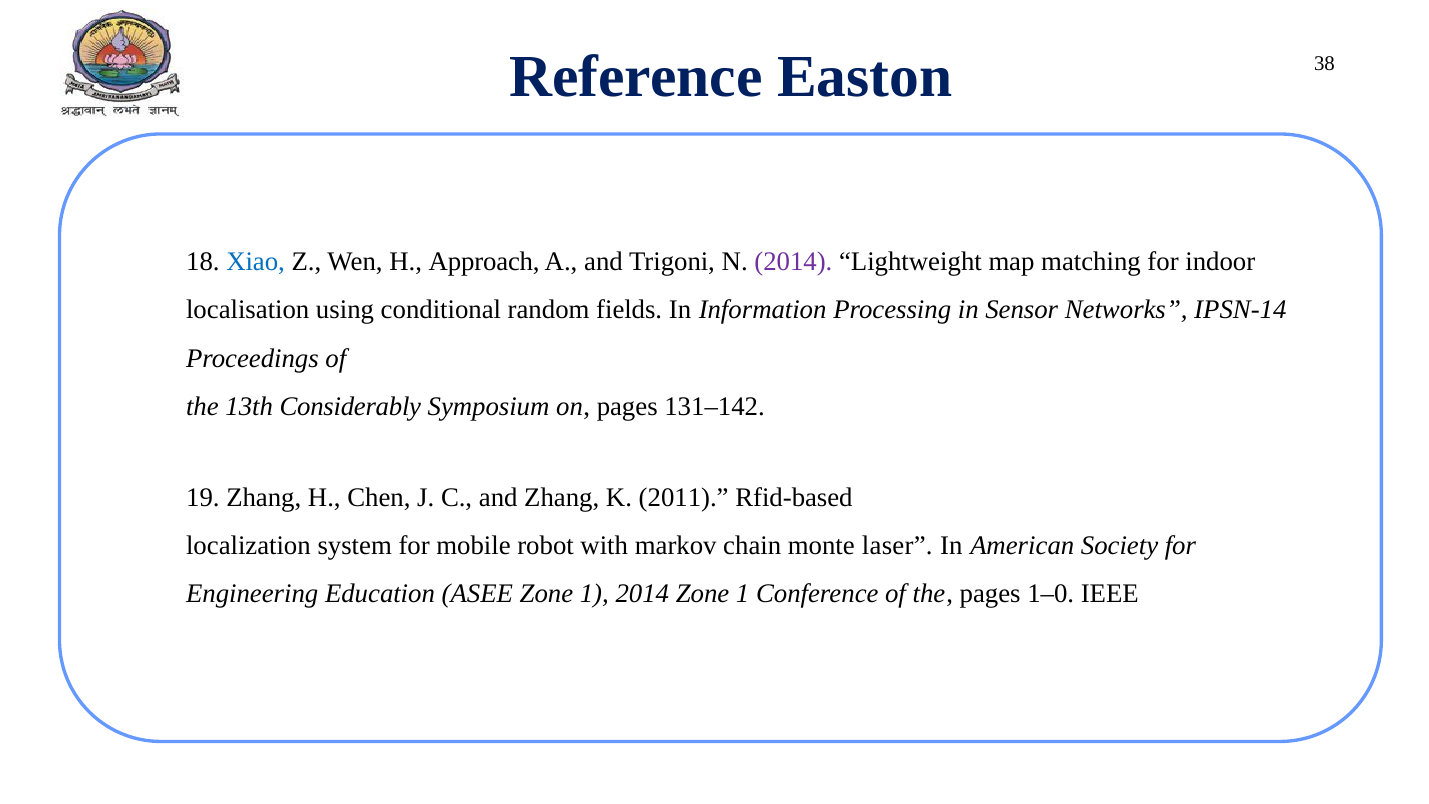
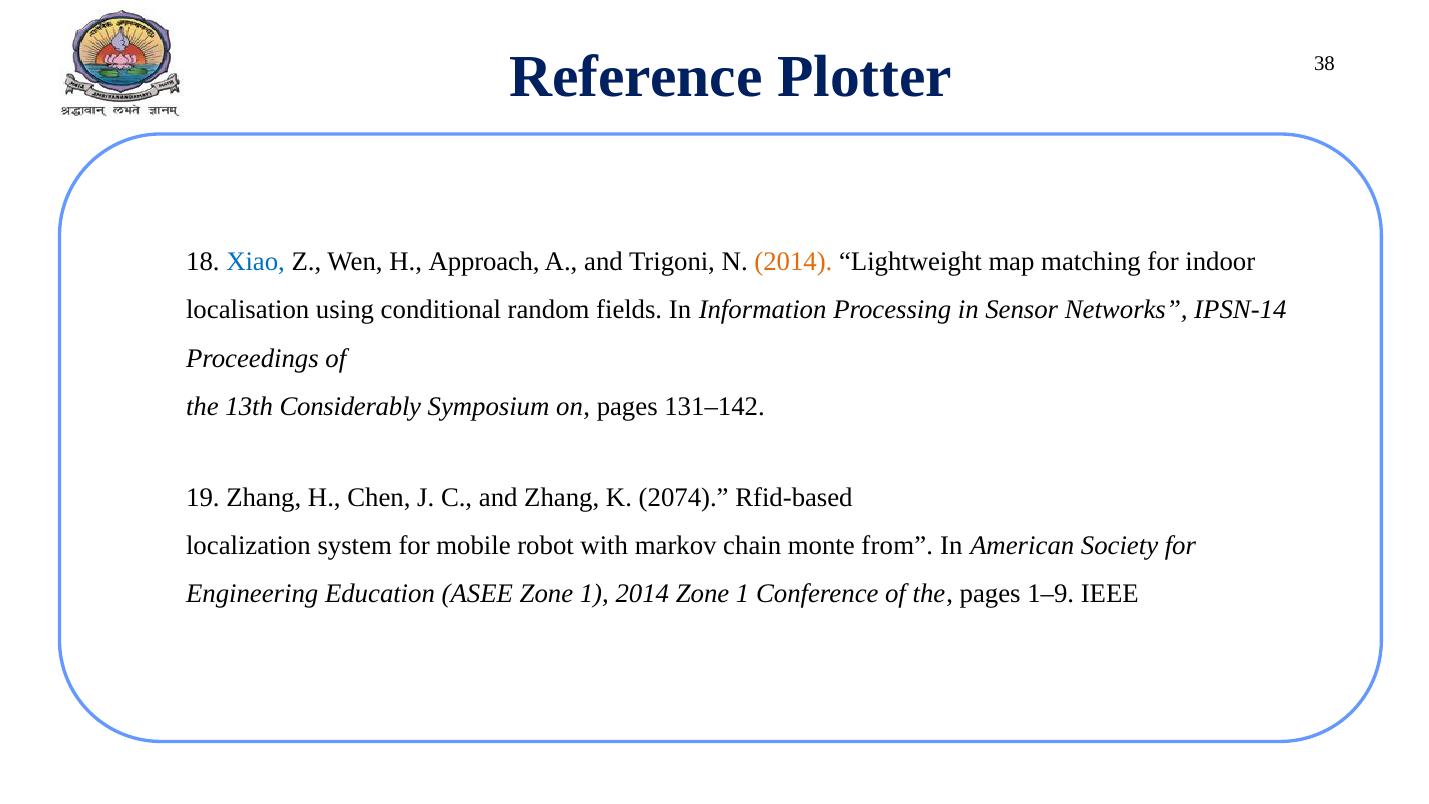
Easton: Easton -> Plotter (865, 77)
2014 colour: purple -> orange (793, 262)
2011: 2011 -> 2074 (684, 497)
laser: laser -> from (897, 546)
1–0: 1–0 -> 1–9 (1051, 594)
